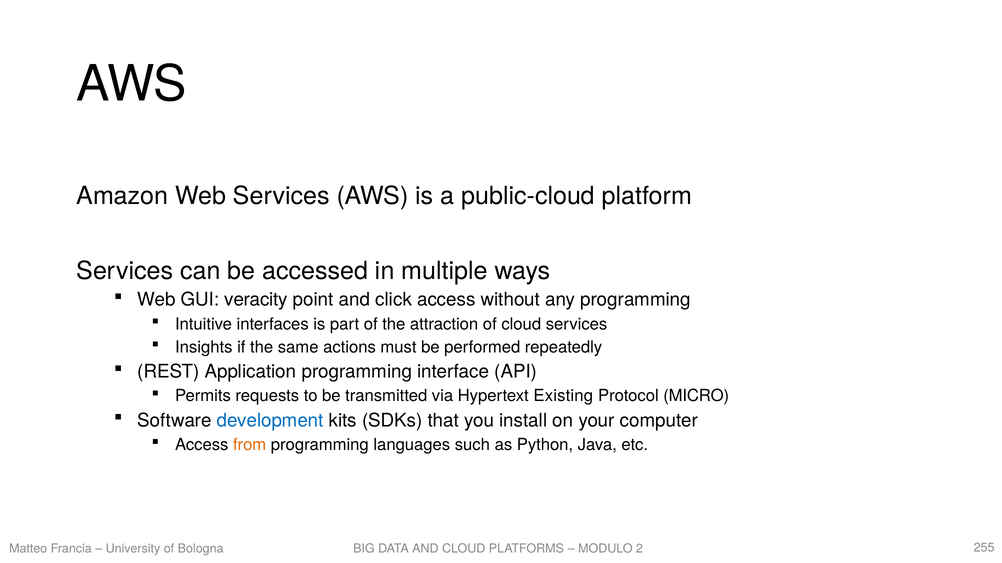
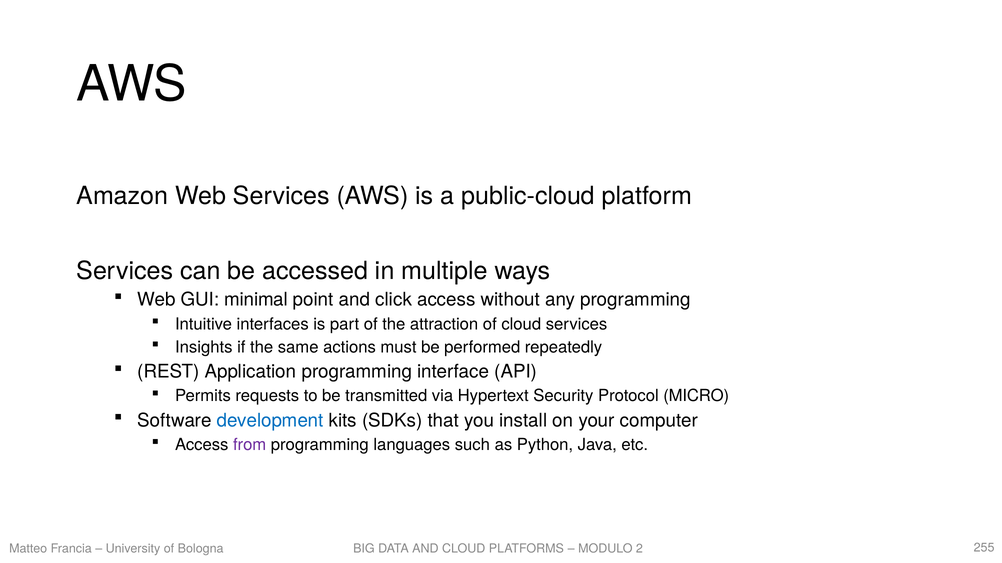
veracity: veracity -> minimal (256, 300)
Existing: Existing -> Security (563, 396)
from colour: orange -> purple (250, 445)
